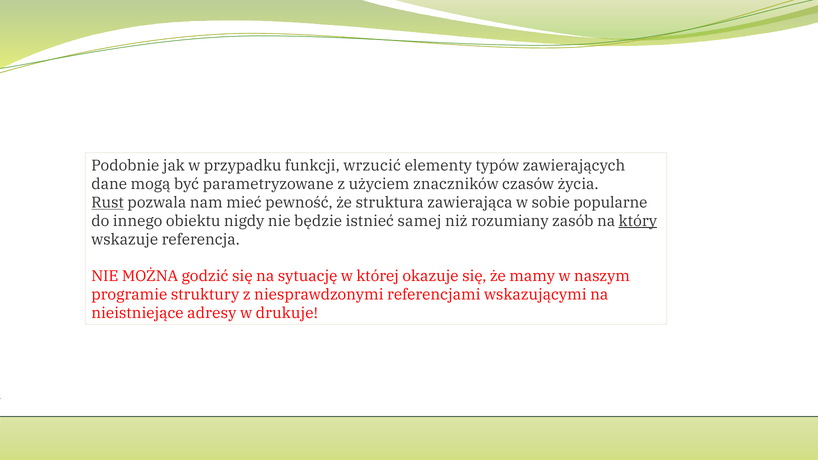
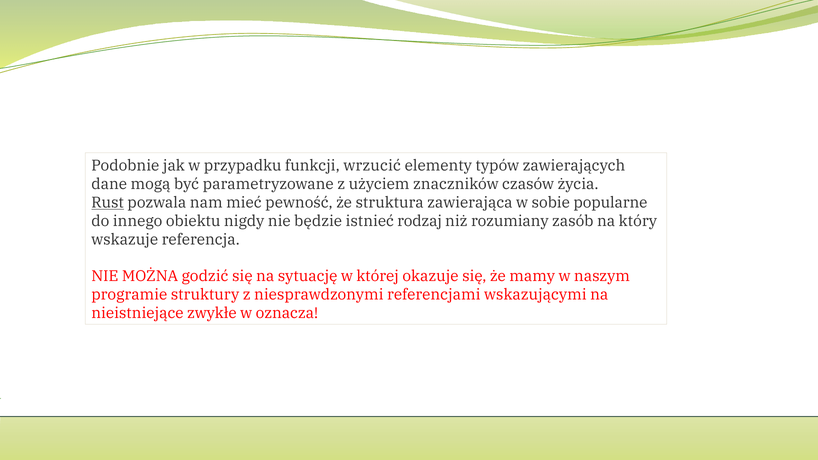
samej: samej -> rodzaj (420, 221)
który underline: present -> none (638, 221)
adresy: adresy -> zwykłe (212, 313)
drukuje: drukuje -> oznacza (287, 313)
